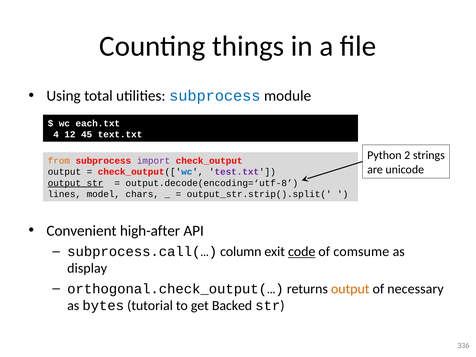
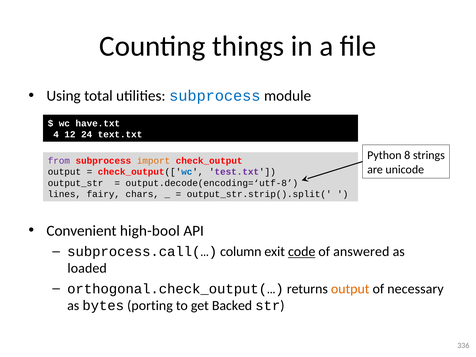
each.txt: each.txt -> have.txt (98, 123)
45: 45 -> 24 (87, 134)
2: 2 -> 8 (407, 155)
from colour: orange -> purple (59, 161)
import colour: purple -> orange (154, 161)
output_str underline: present -> none (76, 183)
model: model -> fairy (103, 194)
high-after: high-after -> high-bool (150, 231)
comsume: comsume -> answered (361, 252)
display: display -> loaded (87, 268)
tutorial: tutorial -> porting (150, 305)
